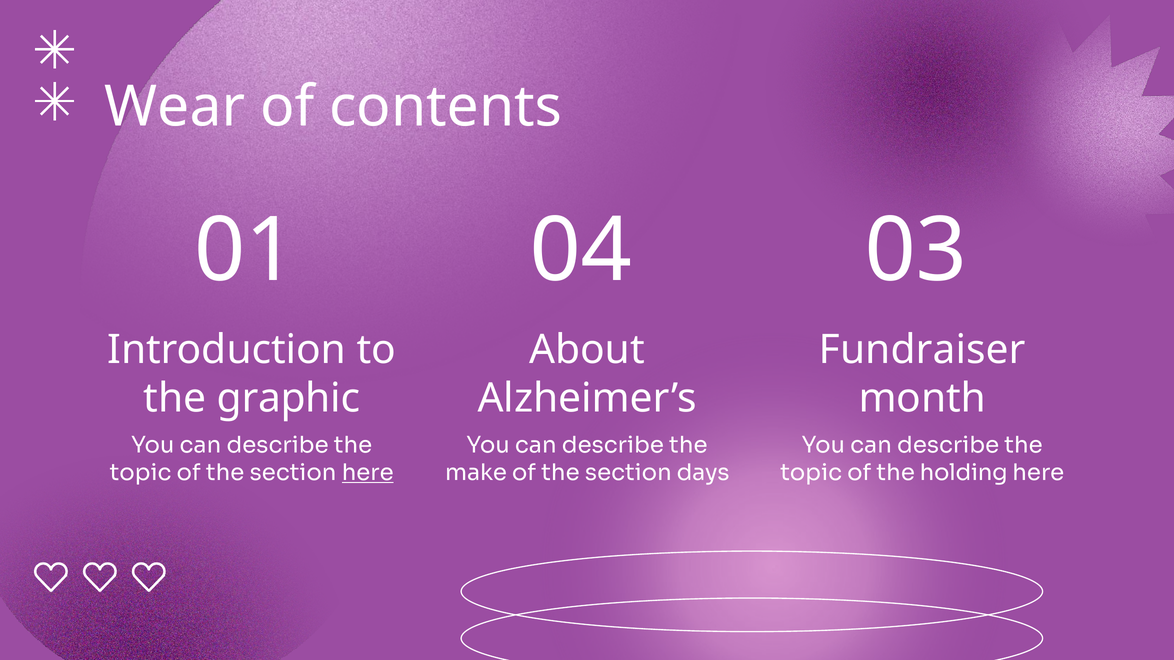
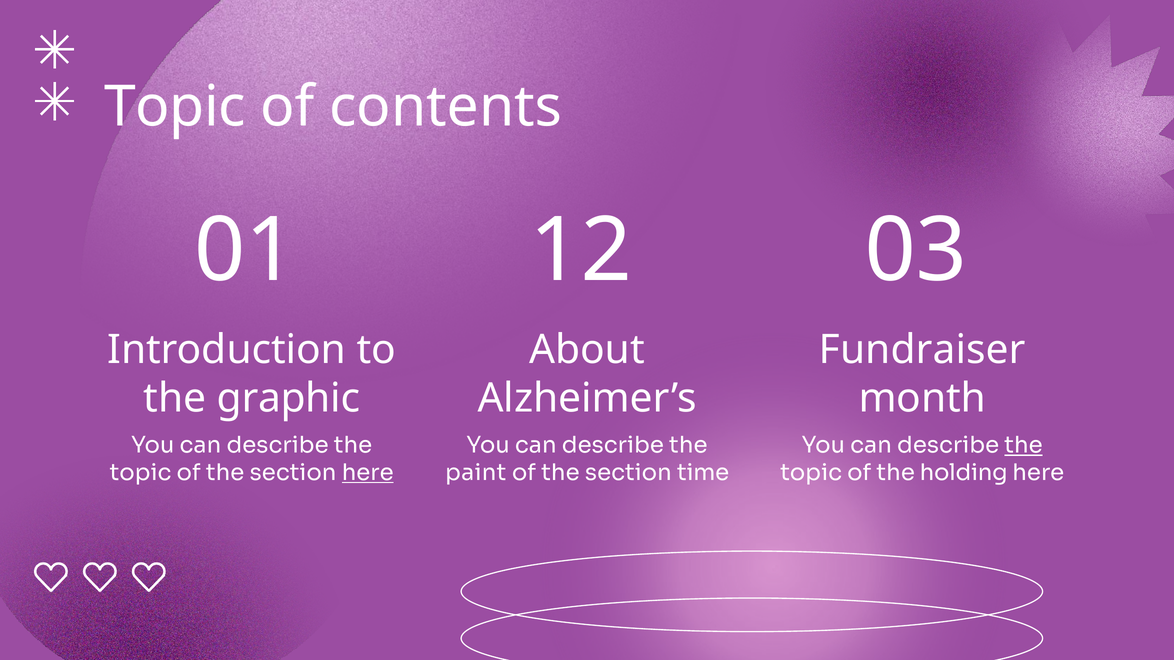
Wear: Wear -> Topic (175, 107)
04: 04 -> 12 (581, 251)
the underline: none -> present (1024, 446)
make: make -> paint (476, 473)
days: days -> time (703, 473)
